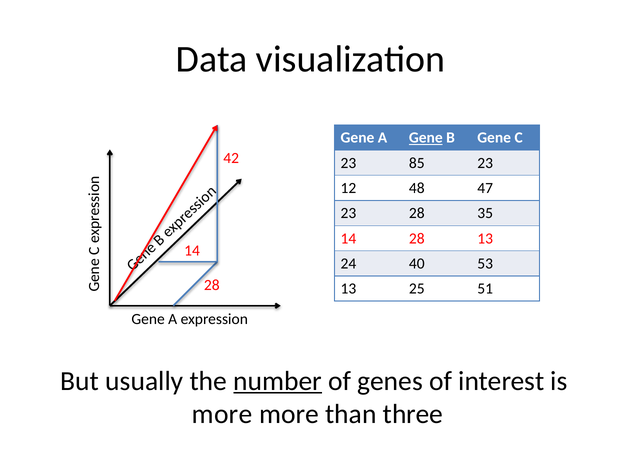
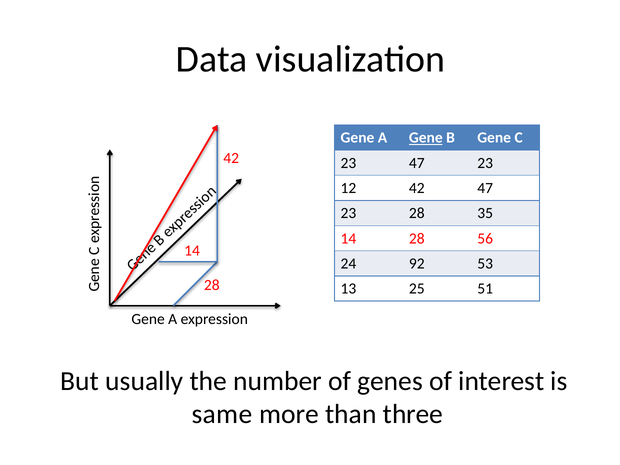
23 85: 85 -> 47 (417, 163)
12 48: 48 -> 42 (417, 188)
28 13: 13 -> 56 (485, 238)
40: 40 -> 92 (417, 264)
number underline: present -> none (278, 381)
more: more -> same (222, 414)
